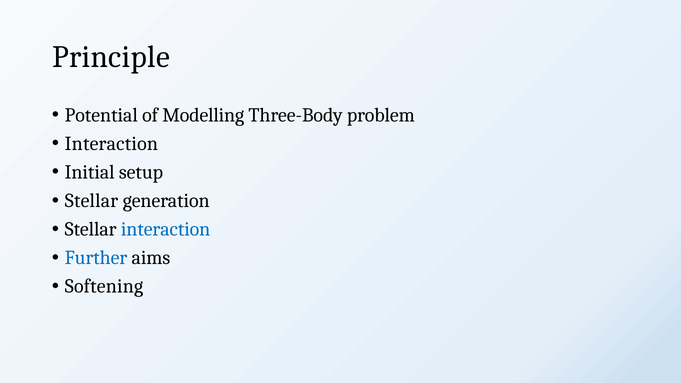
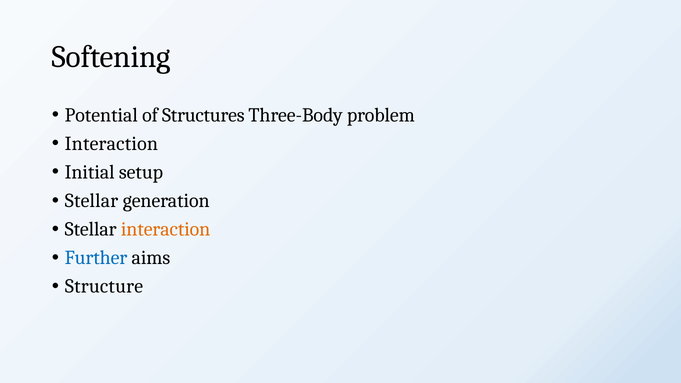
Principle: Principle -> Softening (111, 57)
Modelling: Modelling -> Structures (203, 115)
interaction colour: blue -> orange (166, 229)
Softening: Softening -> Structure (104, 286)
